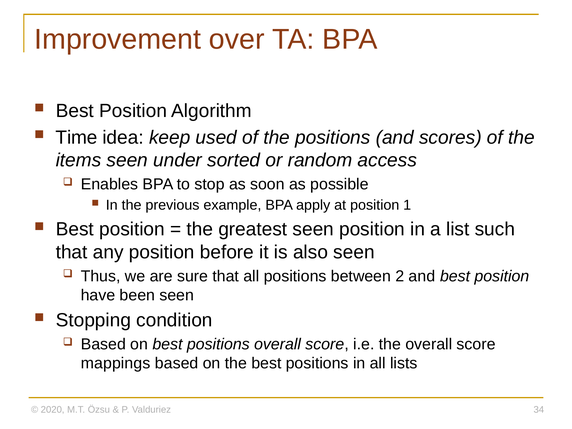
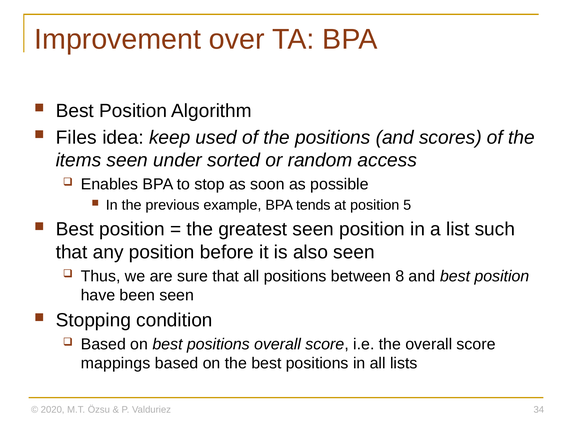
Time: Time -> Files (76, 137)
apply: apply -> tends (313, 205)
1: 1 -> 5 (407, 205)
2: 2 -> 8 (400, 276)
